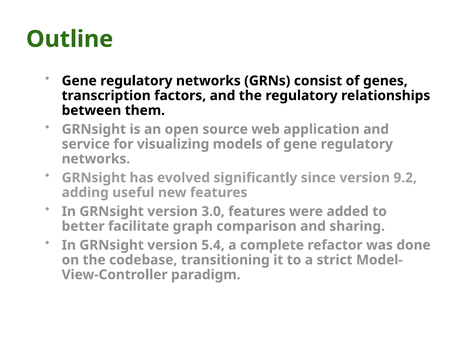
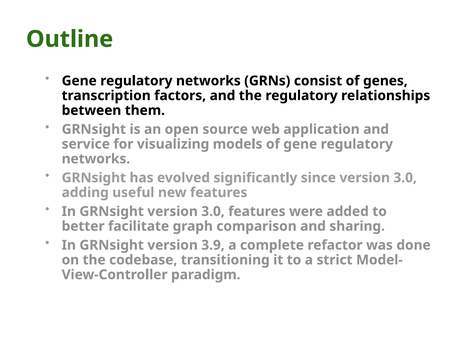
since version 9.2: 9.2 -> 3.0 (405, 178)
5.4: 5.4 -> 3.9 (213, 245)
